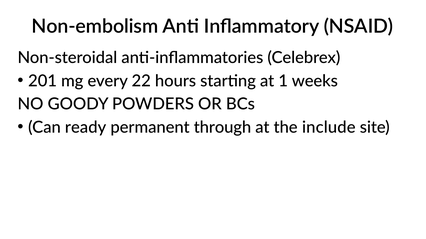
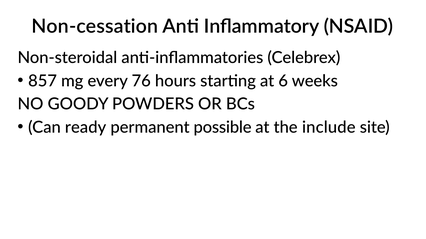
Non-embolism: Non-embolism -> Non-cessation (95, 26)
201: 201 -> 857 (43, 81)
22: 22 -> 76 (141, 81)
1: 1 -> 6 (283, 81)
through: through -> possible (223, 128)
